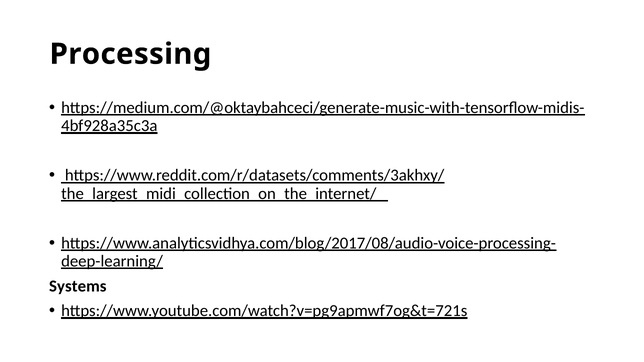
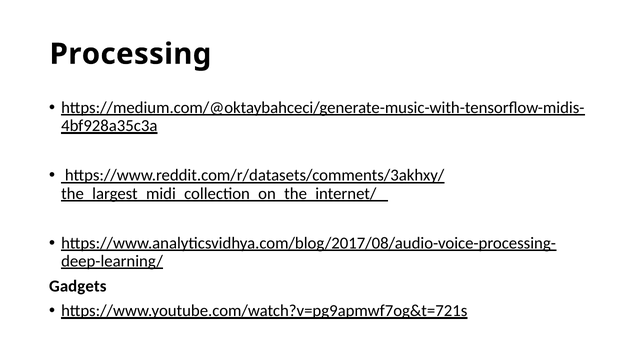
Systems: Systems -> Gadgets (78, 286)
